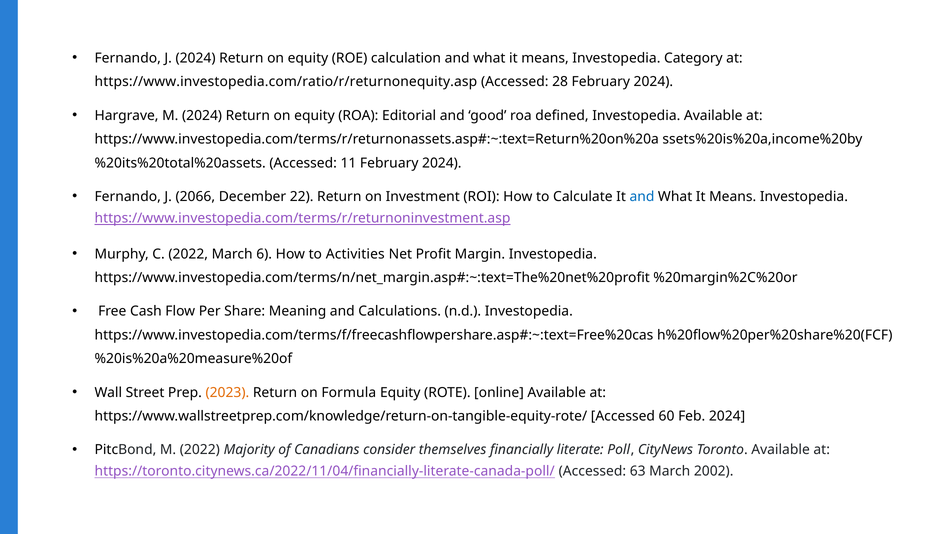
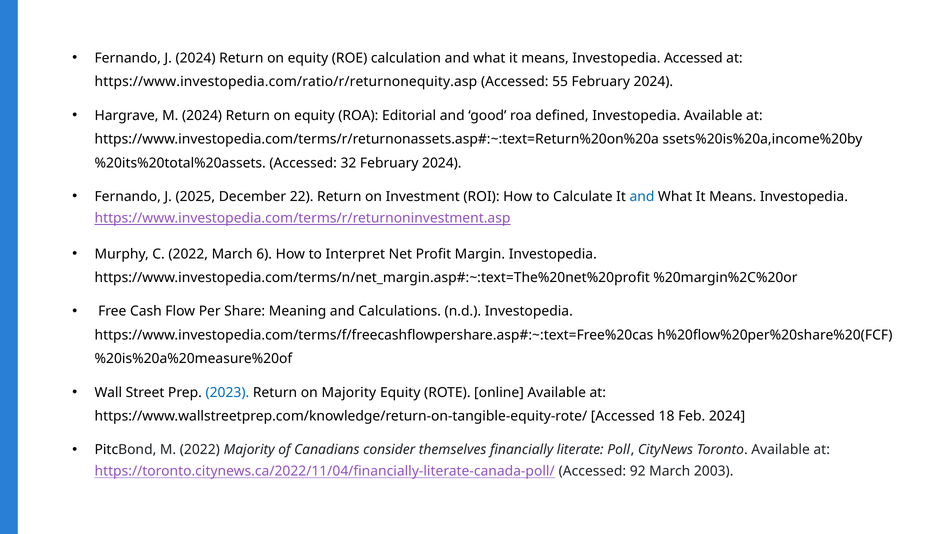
Investopedia Category: Category -> Accessed (693, 58)
28: 28 -> 55 (560, 82)
11: 11 -> 32 (348, 163)
2066: 2066 -> 2025 (195, 197)
Activities: Activities -> Interpret (355, 254)
2023 colour: orange -> blue (227, 392)
on Formula: Formula -> Majority (349, 392)
60: 60 -> 18 (667, 416)
63: 63 -> 92 (638, 471)
2002: 2002 -> 2003 (714, 471)
